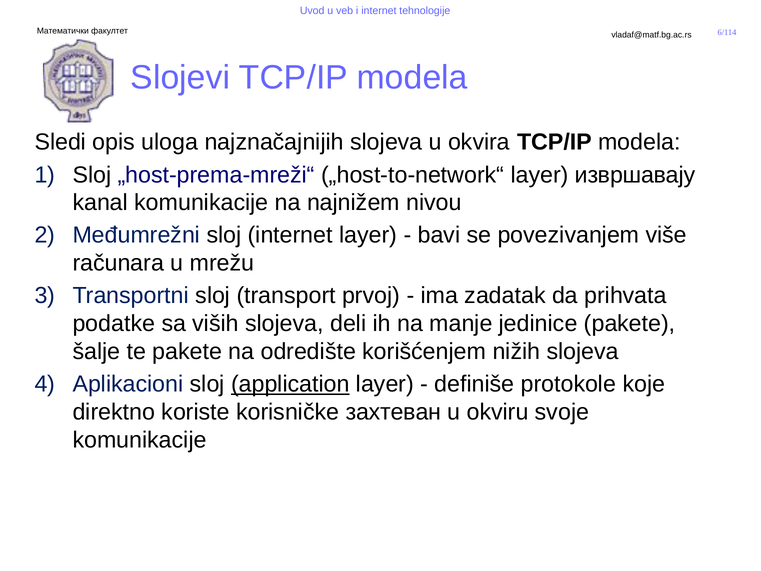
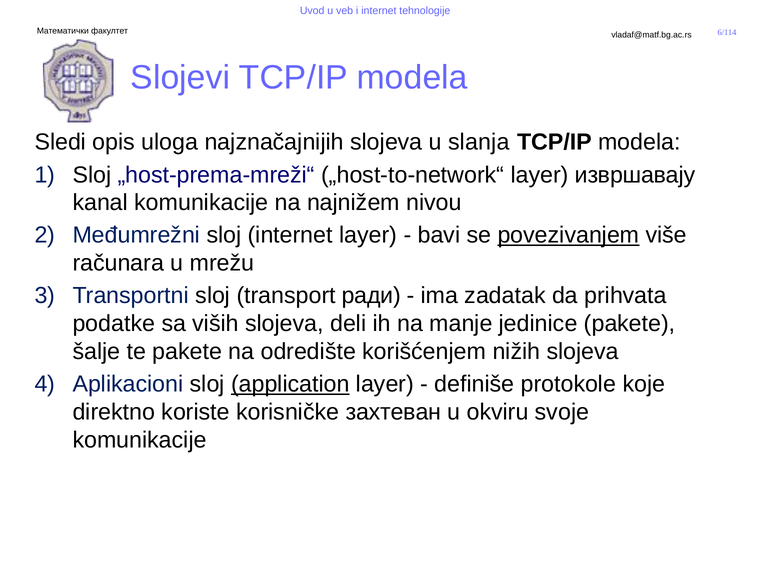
okvira: okvira -> slanja (479, 142)
povezivanjem underline: none -> present (568, 235)
prvoj: prvoj -> ради (371, 296)
